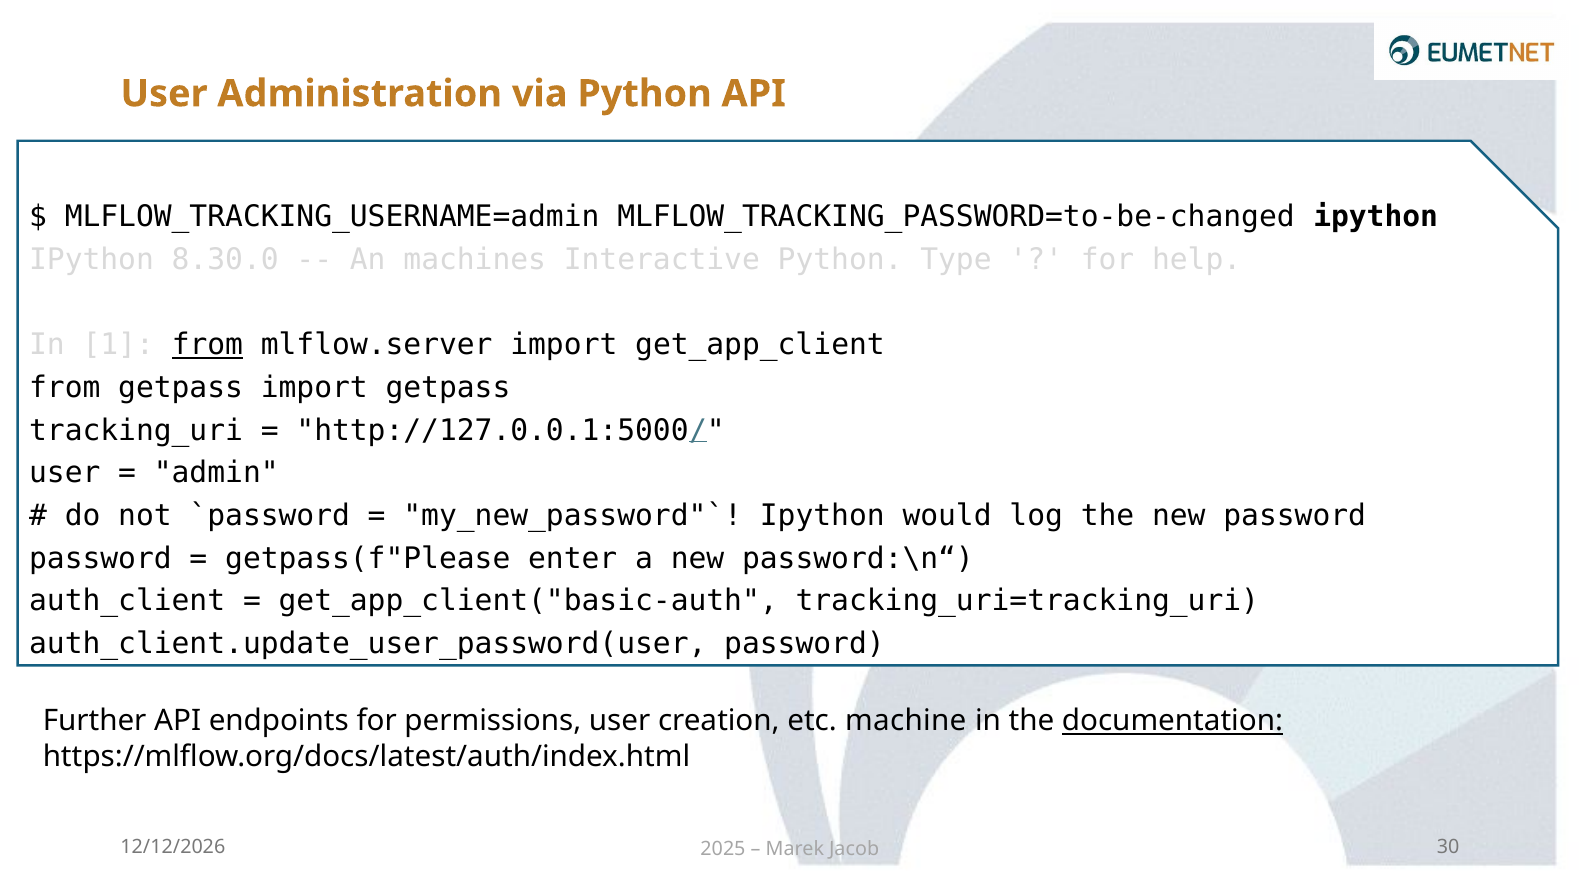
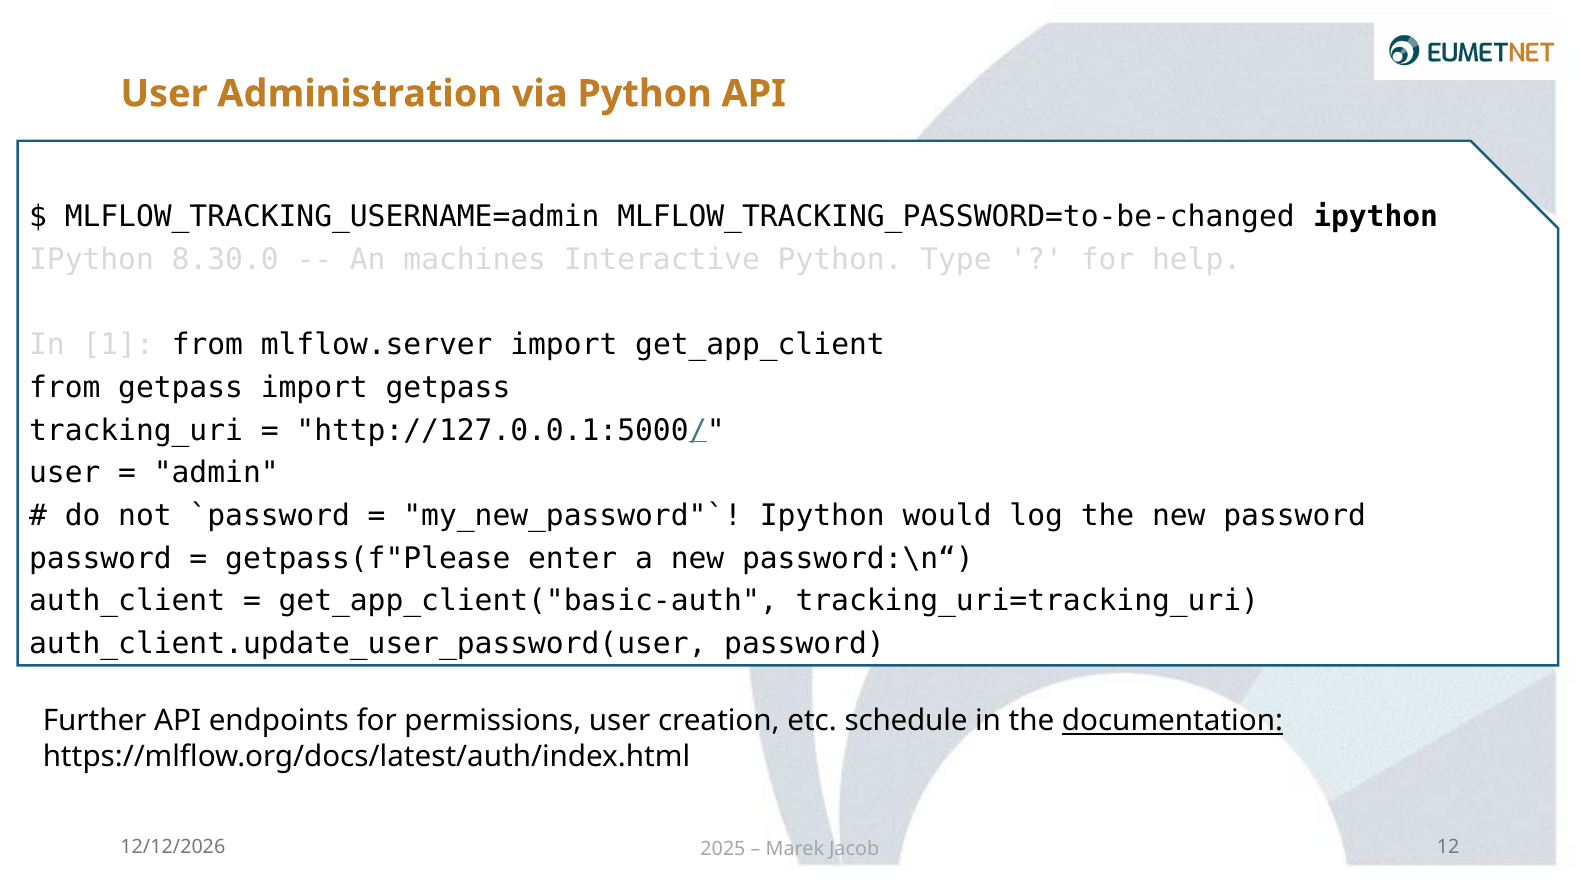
from underline: present -> none (207, 345)
machine: machine -> schedule (906, 721)
30: 30 -> 12 (1448, 847)
